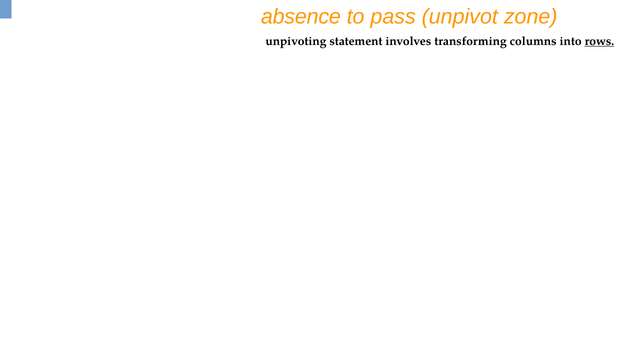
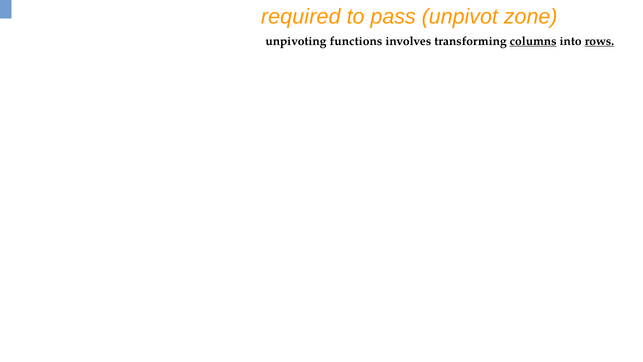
absence: absence -> required (301, 17)
statement: statement -> functions (356, 41)
columns underline: none -> present (533, 41)
